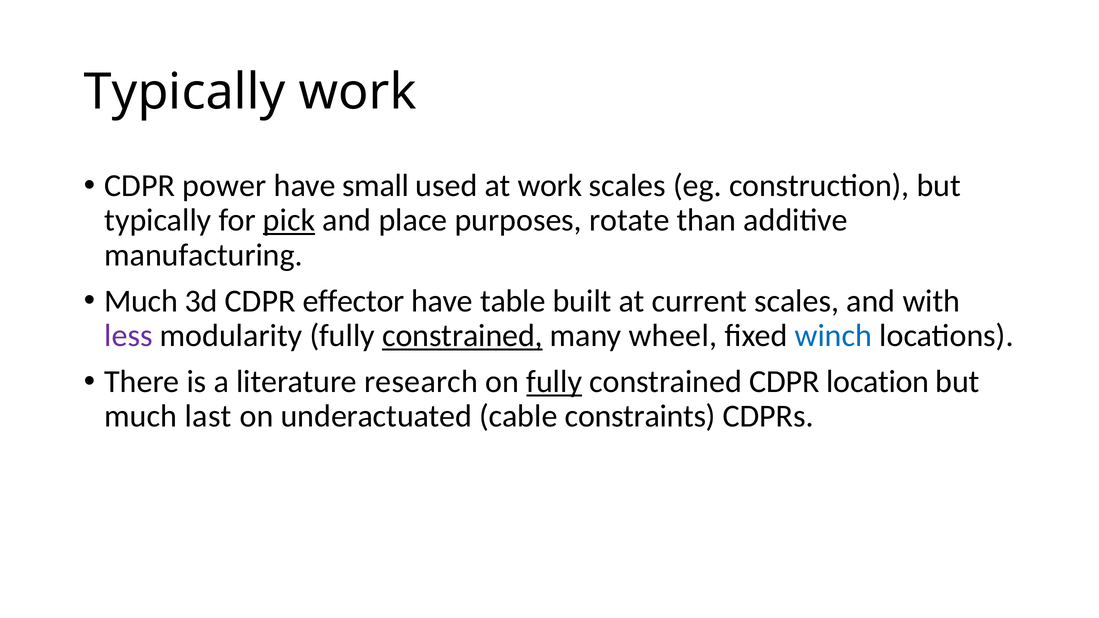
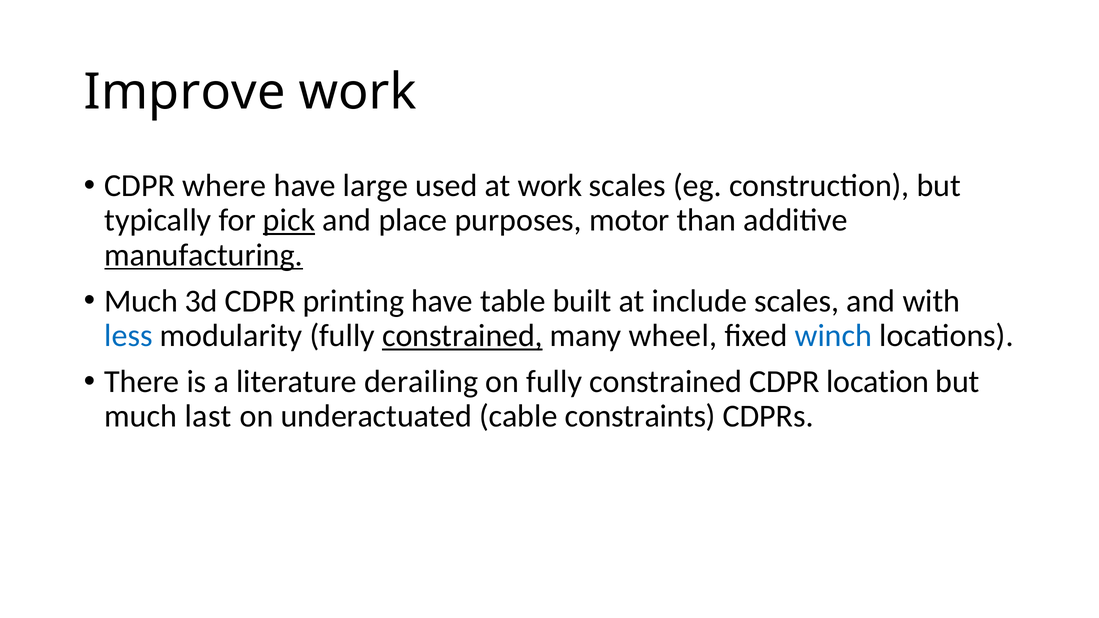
Typically: Typically -> Improve (185, 92)
power: power -> where (224, 186)
small: small -> large (375, 186)
rotate: rotate -> motor (629, 220)
manufacturing underline: none -> present (204, 255)
effector: effector -> printing (353, 301)
current: current -> include (699, 301)
less colour: purple -> blue (129, 336)
research: research -> derailing (421, 382)
fully underline: present -> none (554, 382)
